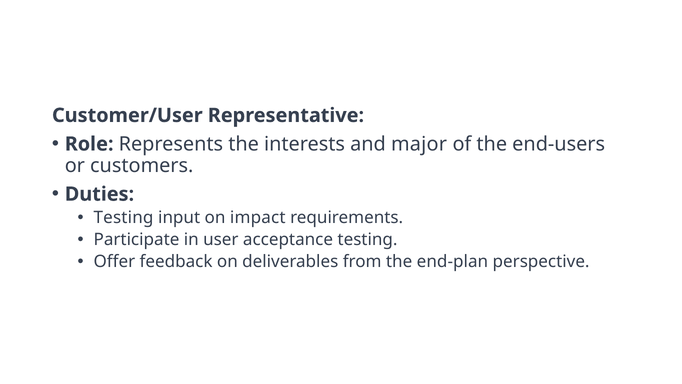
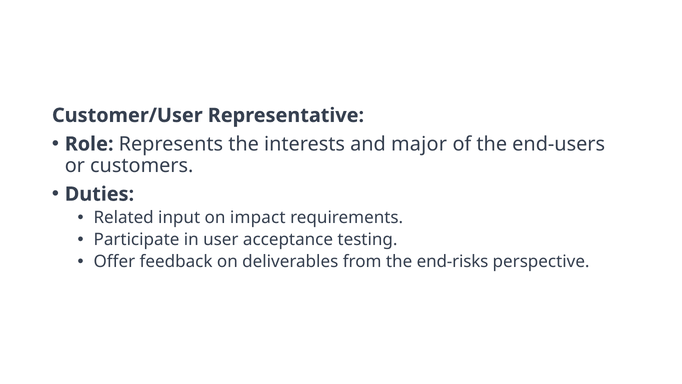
Testing: Testing -> Related (124, 217)
end-plan: end-plan -> end-risks (453, 261)
